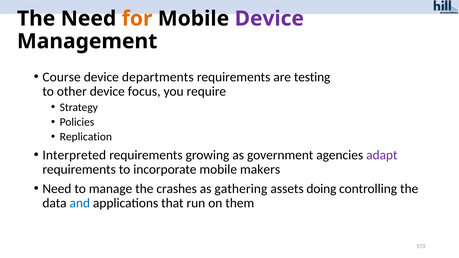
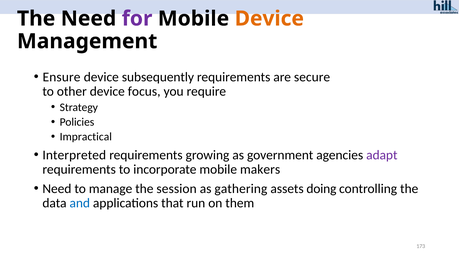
for colour: orange -> purple (137, 19)
Device colour: purple -> orange (269, 19)
Course: Course -> Ensure (62, 77)
departments: departments -> subsequently (158, 77)
testing: testing -> secure (312, 77)
Replication: Replication -> Impractical (86, 137)
crashes: crashes -> session (177, 189)
